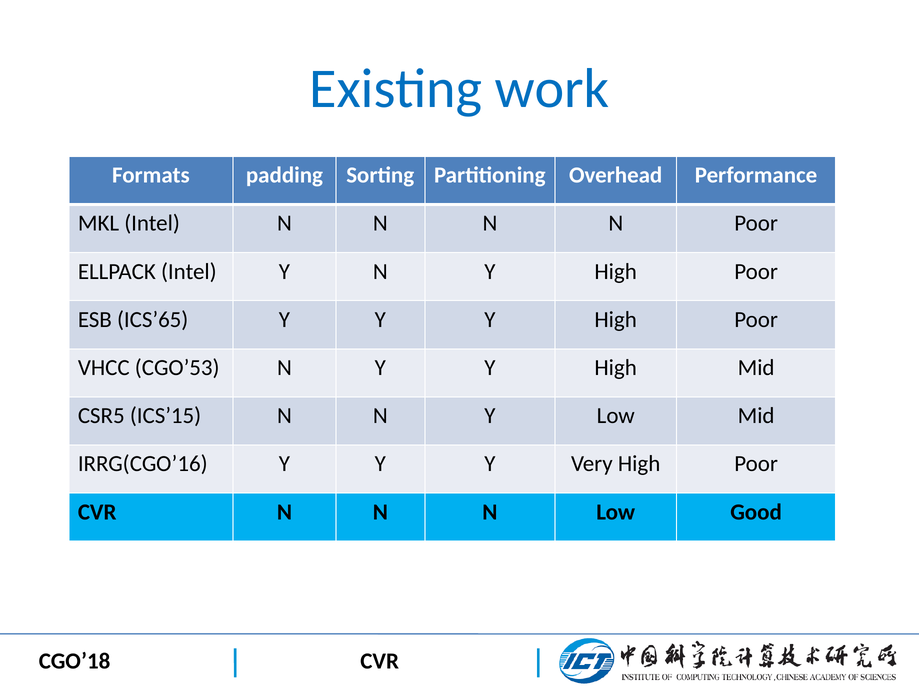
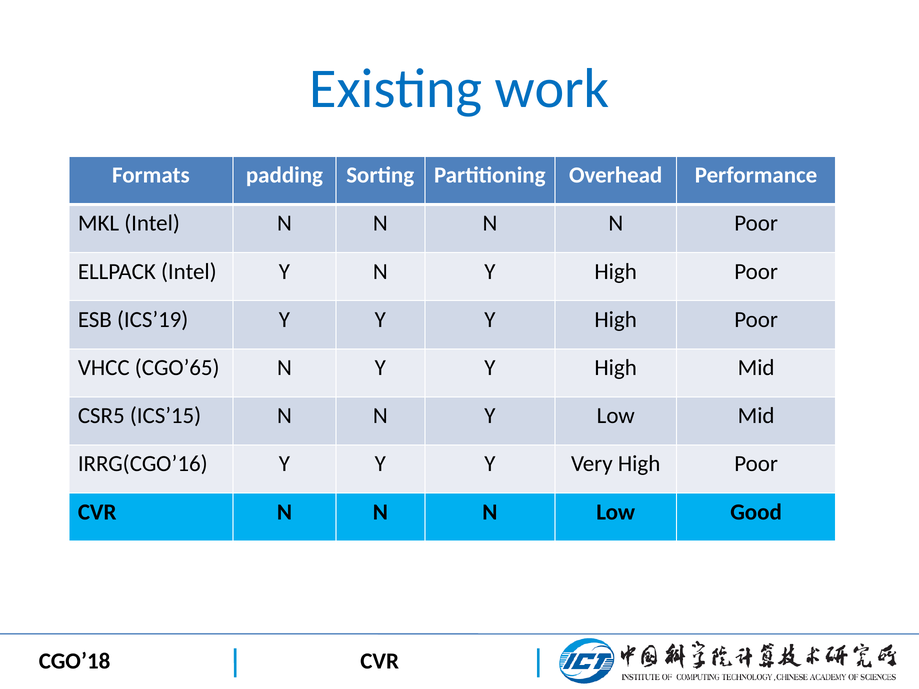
ICS’65: ICS’65 -> ICS’19 (153, 320)
CGO’53: CGO’53 -> CGO’65 (177, 368)
